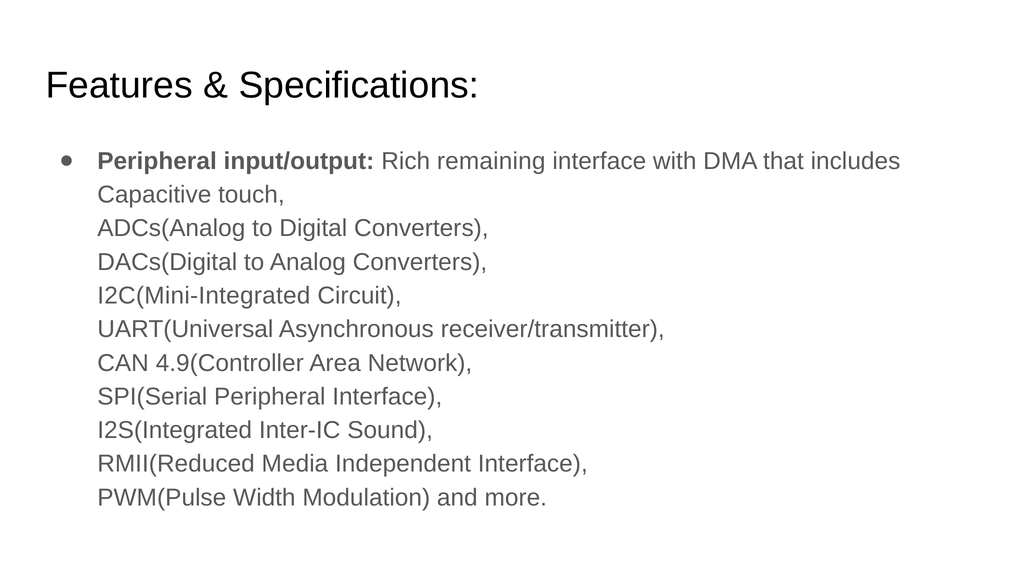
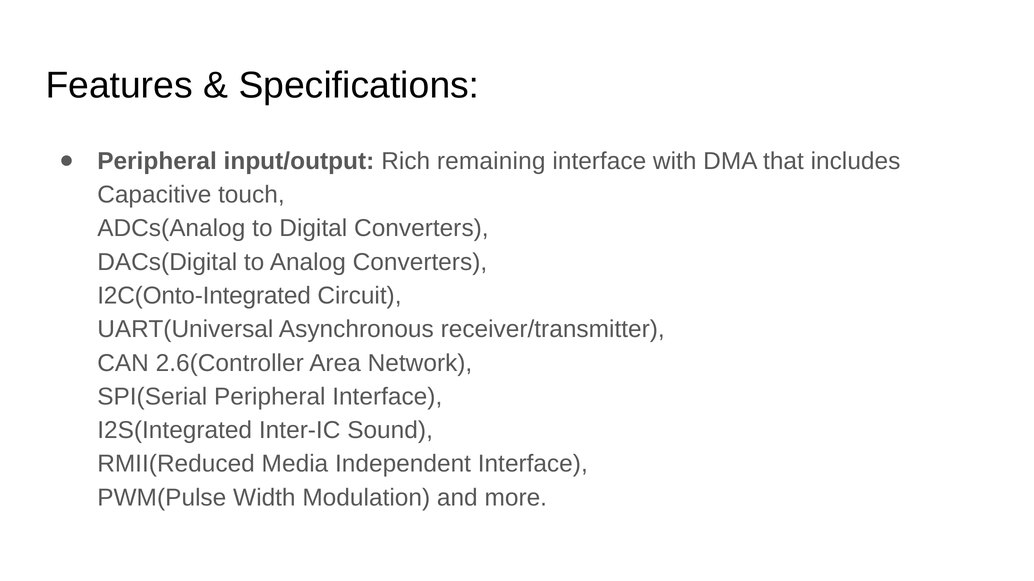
I2C(Mini-Integrated: I2C(Mini-Integrated -> I2C(Onto-Integrated (204, 296)
4.9(Controller: 4.9(Controller -> 2.6(Controller (230, 363)
